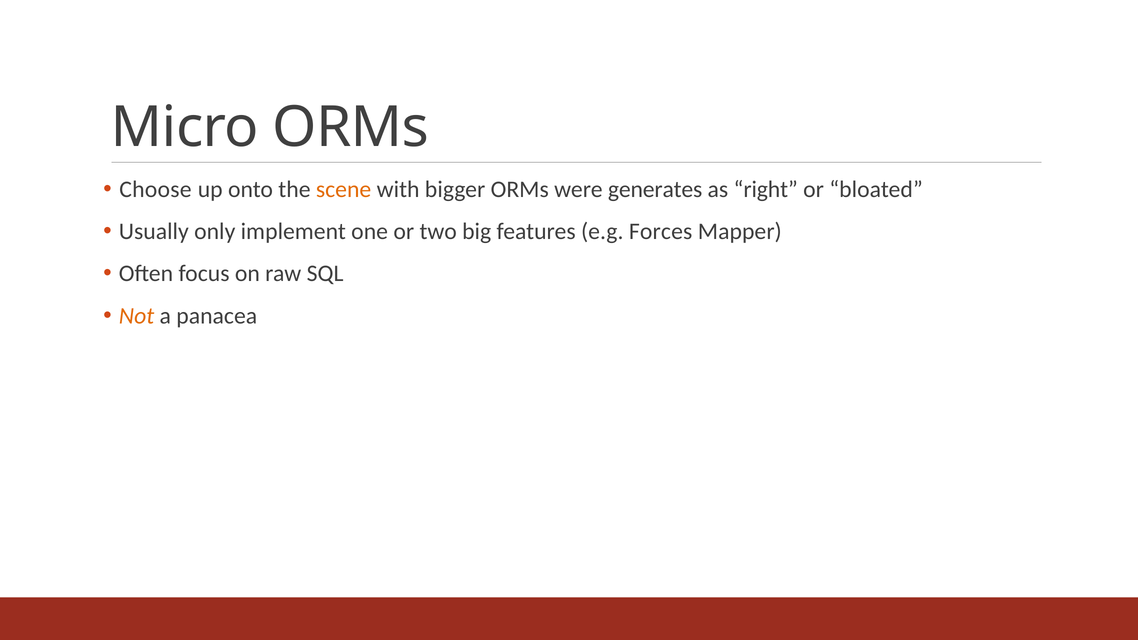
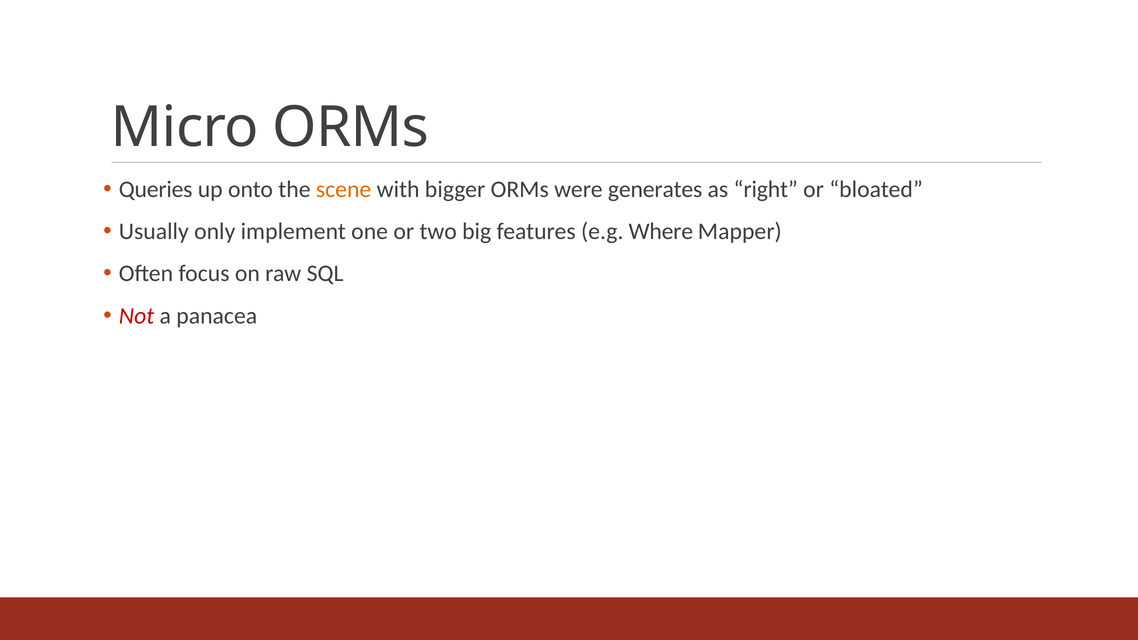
Choose: Choose -> Queries (156, 189)
Forces: Forces -> Where (661, 231)
Not colour: orange -> red (137, 316)
